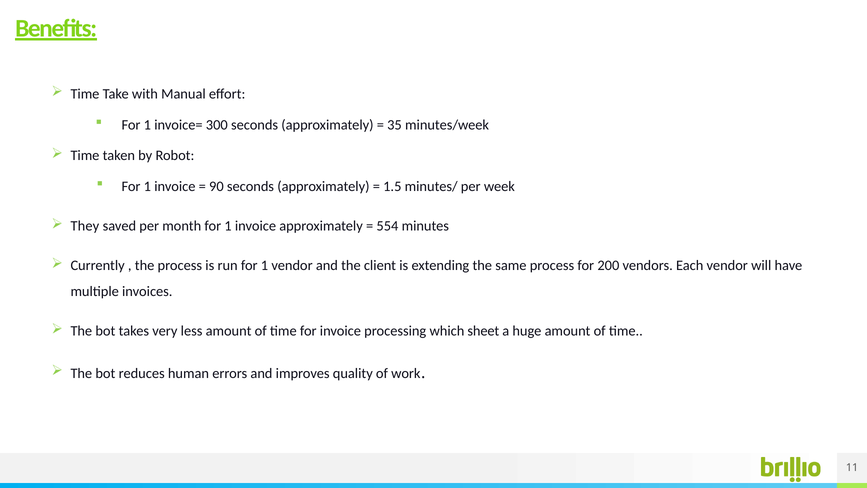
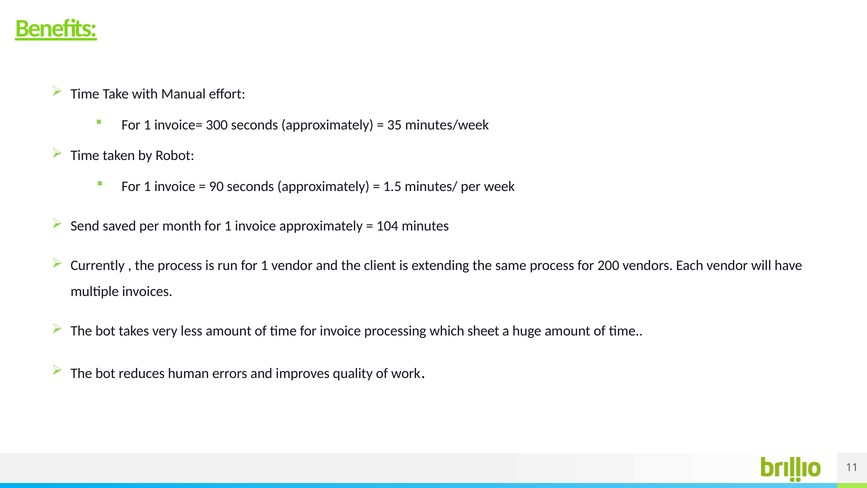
They: They -> Send (85, 226)
554: 554 -> 104 (387, 226)
